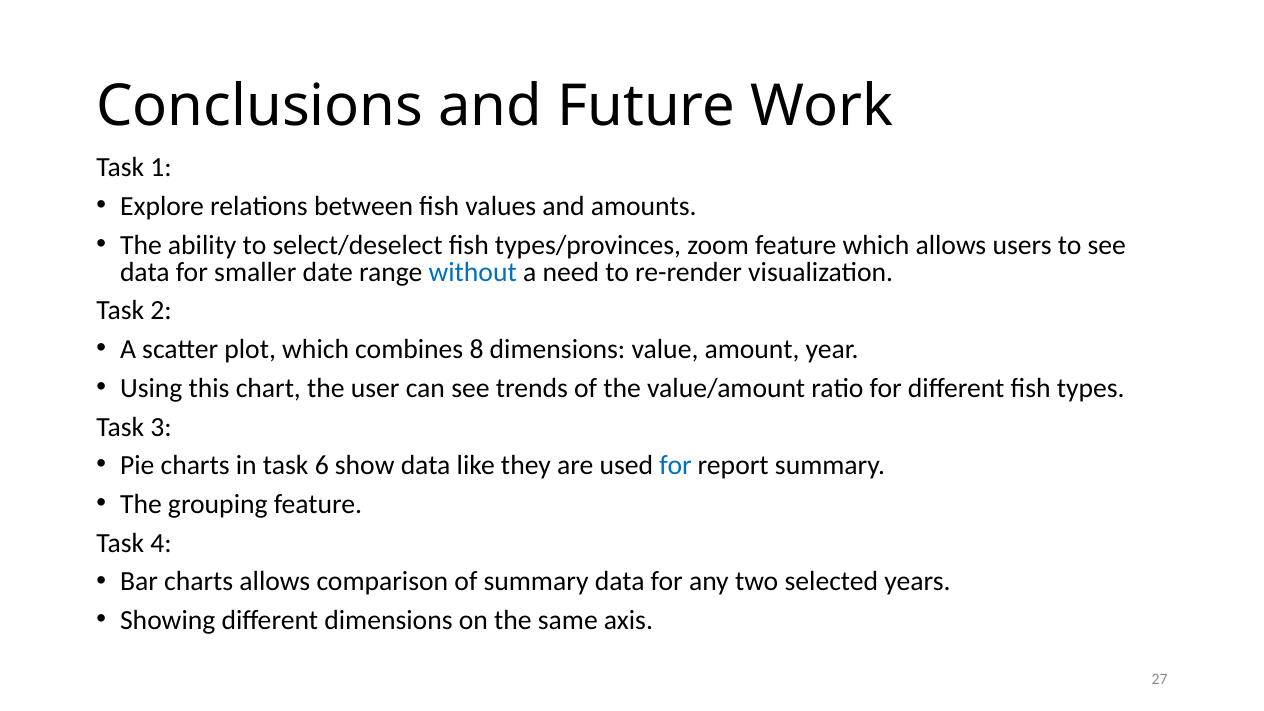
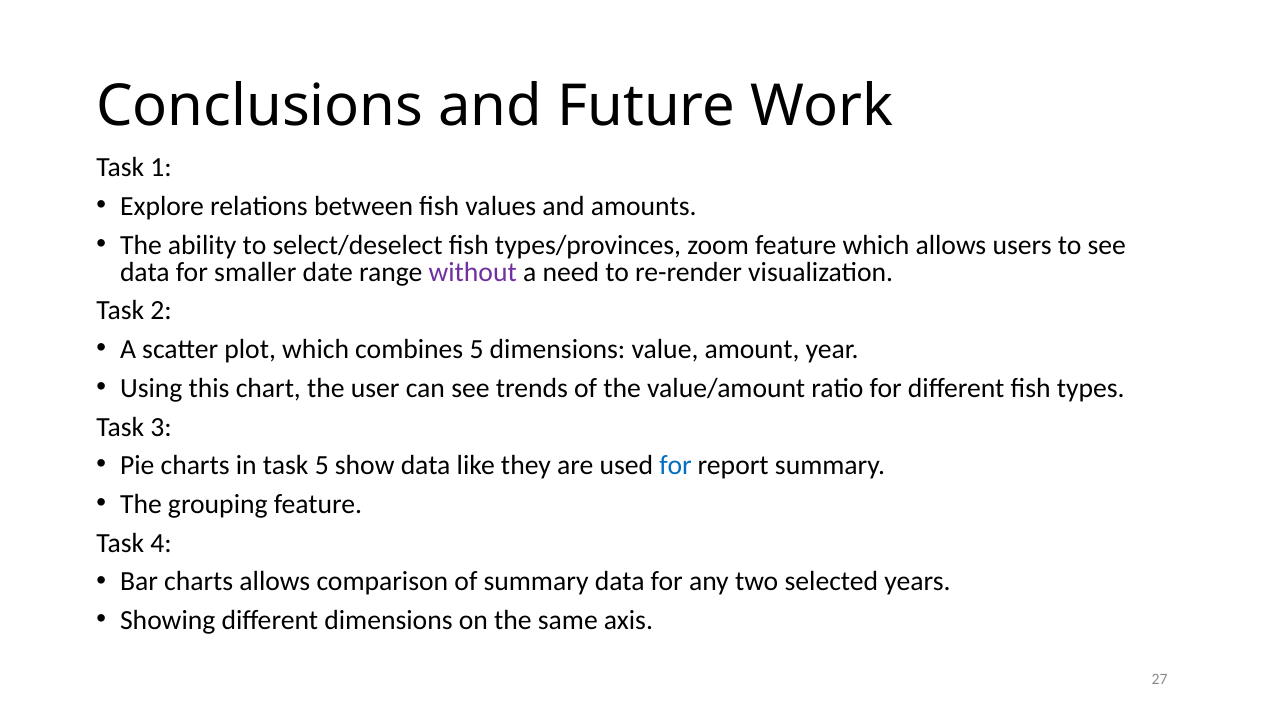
without colour: blue -> purple (473, 272)
combines 8: 8 -> 5 (477, 349)
task 6: 6 -> 5 (322, 466)
